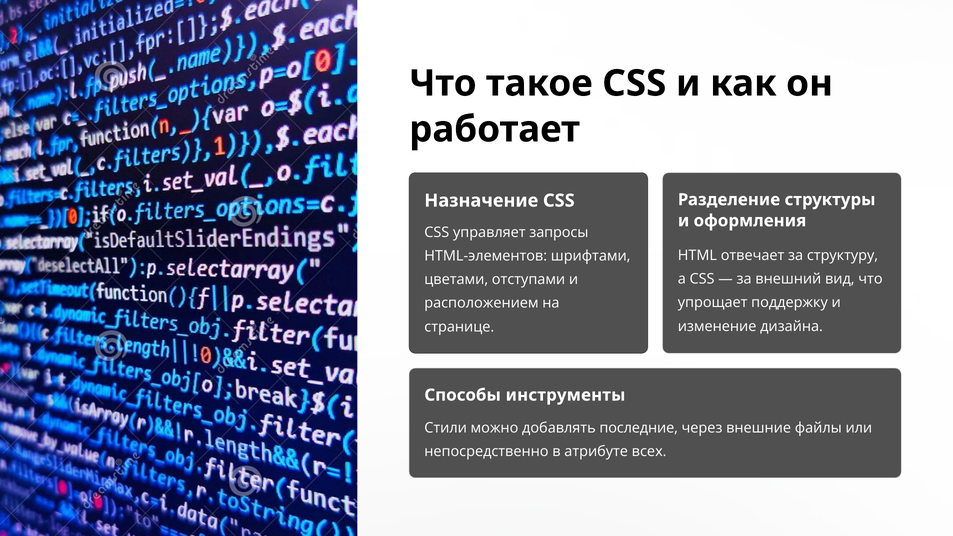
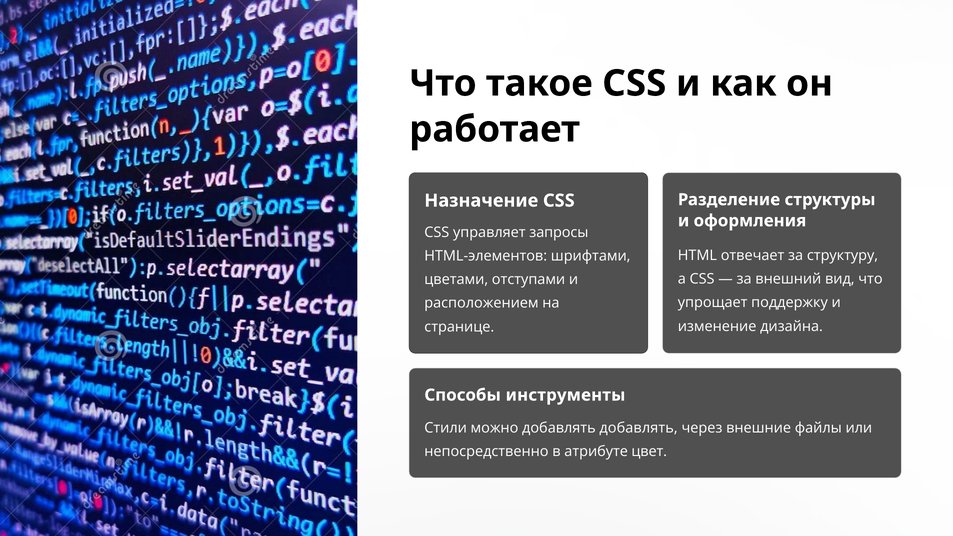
добавлять последние: последние -> добавлять (639, 428)
всех: всех -> цвет (649, 451)
